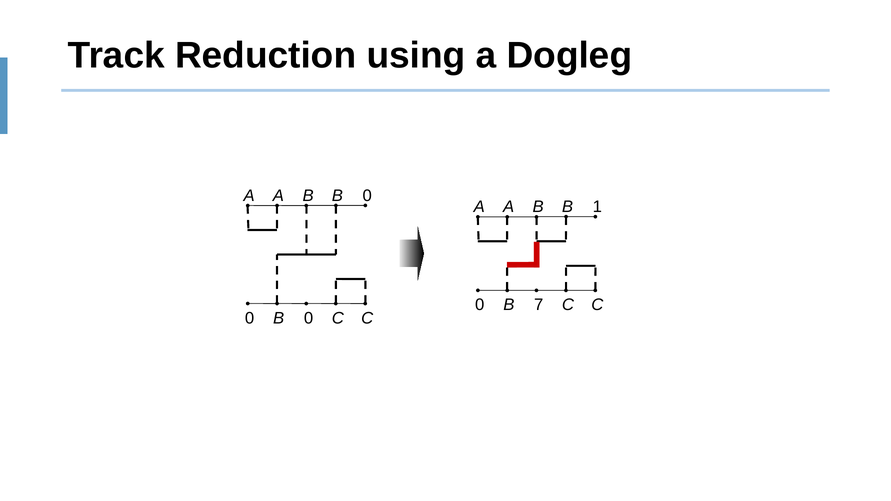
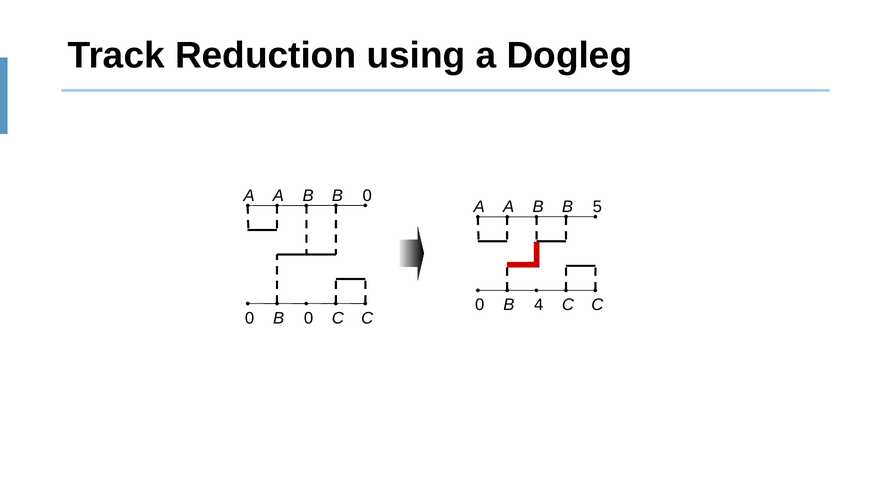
1: 1 -> 5 (597, 207)
7: 7 -> 4 (539, 305)
